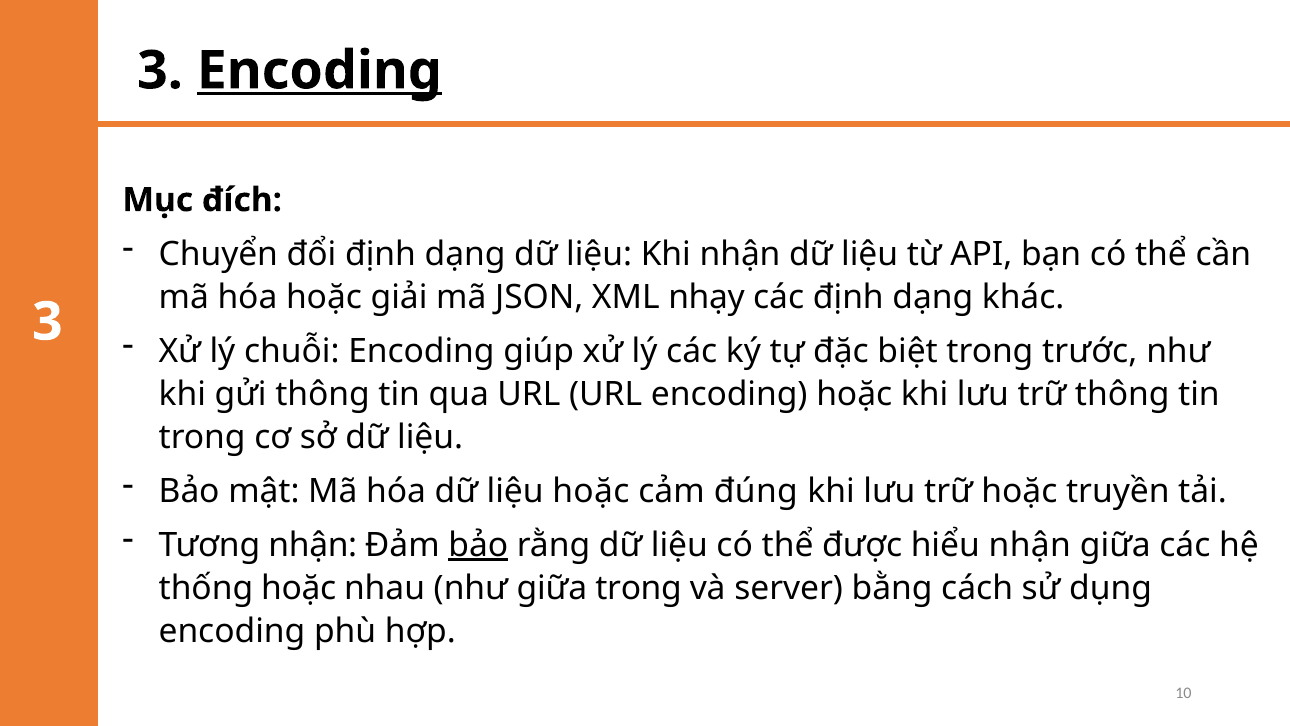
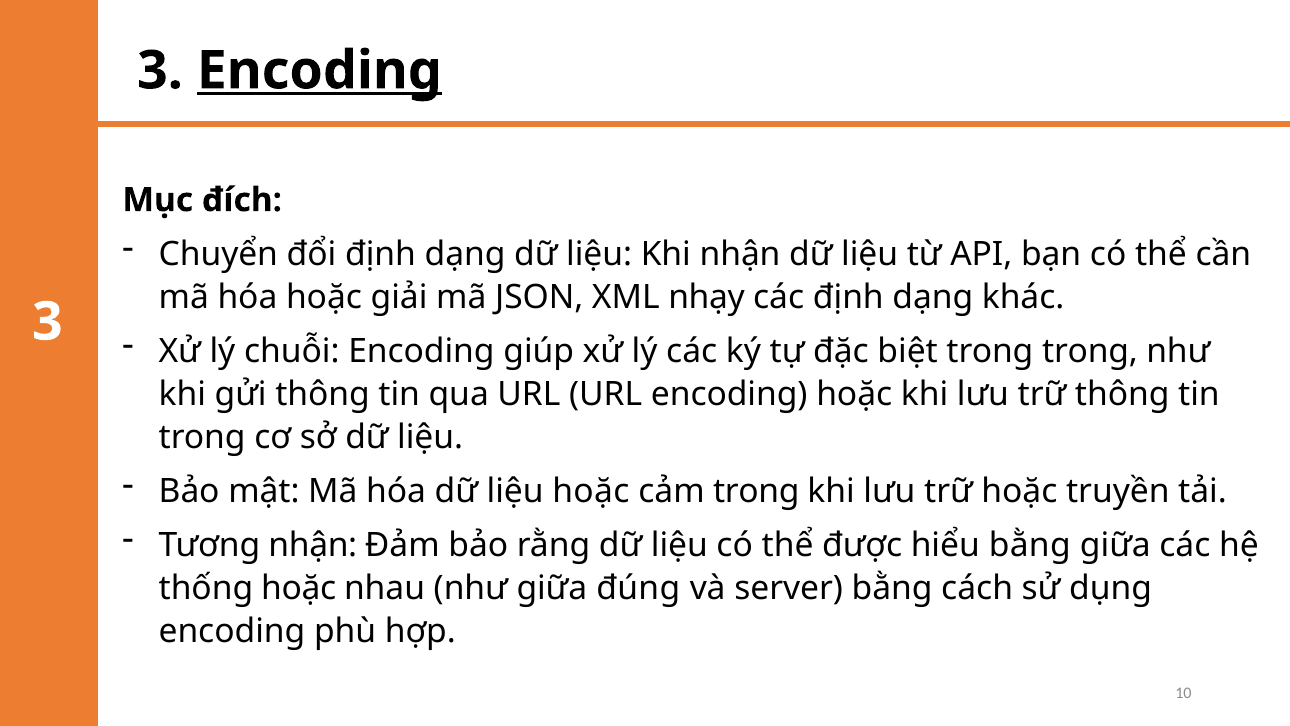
trong trước: trước -> trong (1090, 351)
cảm đúng: đúng -> trong (756, 491)
bảo underline: present -> none (478, 545)
hiểu nhận: nhận -> bằng (1030, 545)
giữa trong: trong -> đúng (638, 588)
